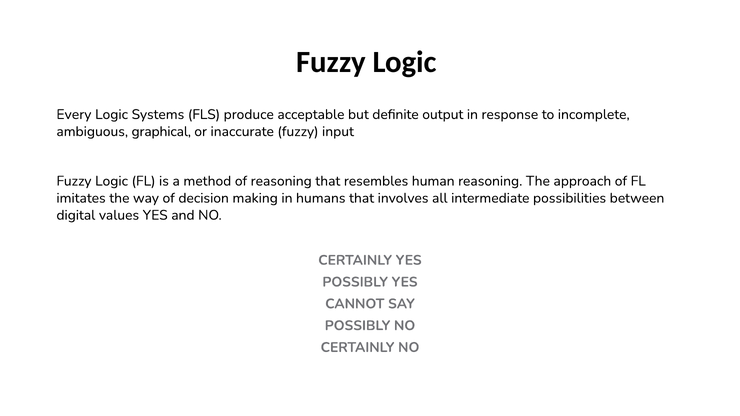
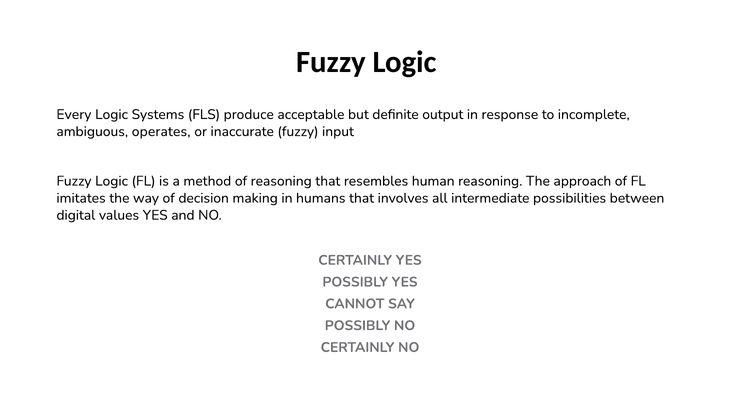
graphical: graphical -> operates (161, 132)
